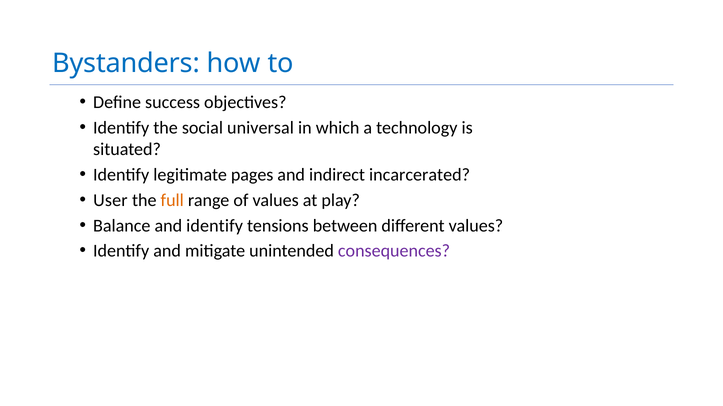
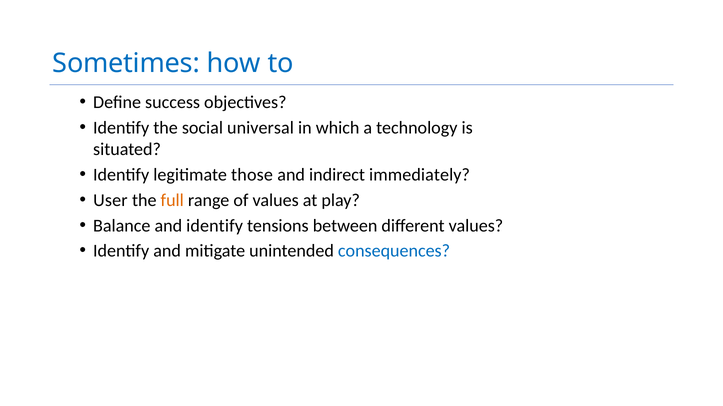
Bystanders: Bystanders -> Sometimes (126, 64)
pages: pages -> those (252, 175)
incarcerated: incarcerated -> immediately (420, 175)
consequences colour: purple -> blue (394, 251)
